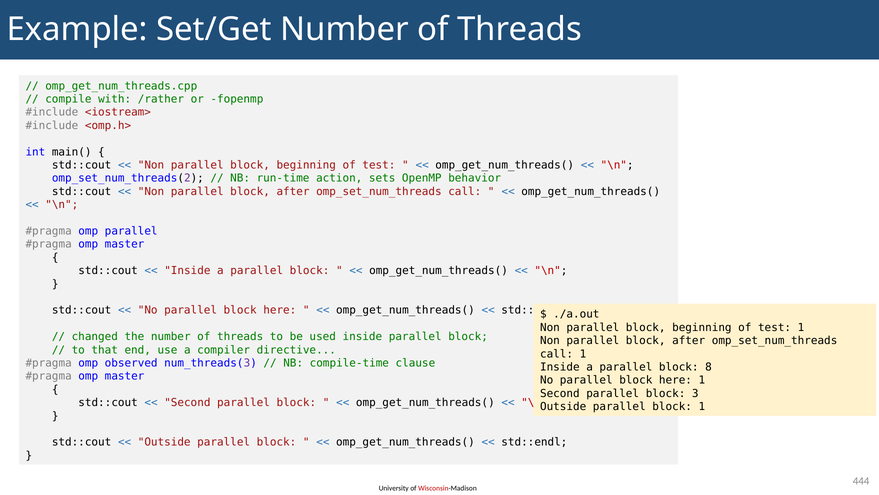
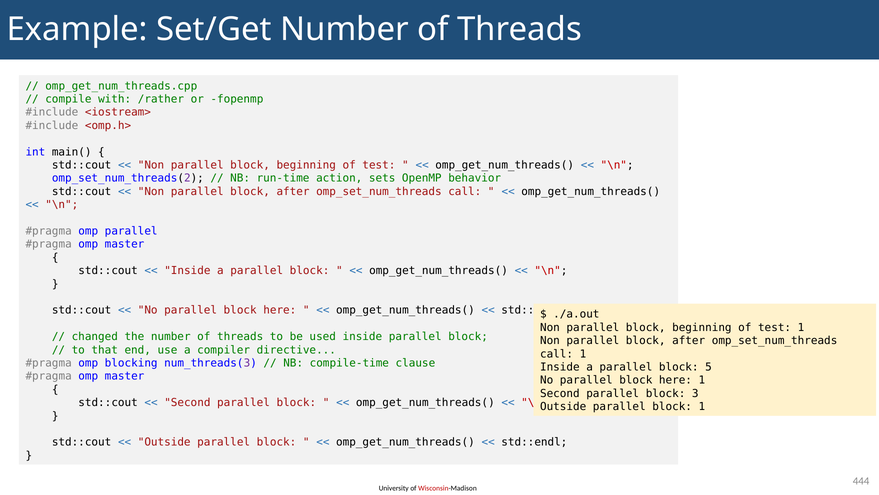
observed: observed -> blocking (131, 363)
8: 8 -> 5 (709, 367)
